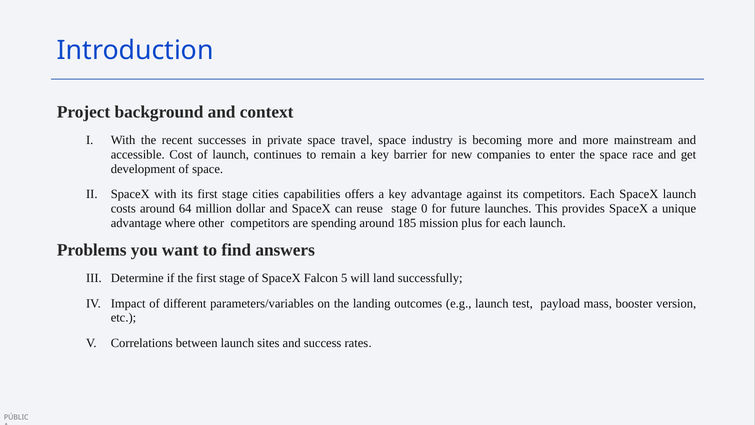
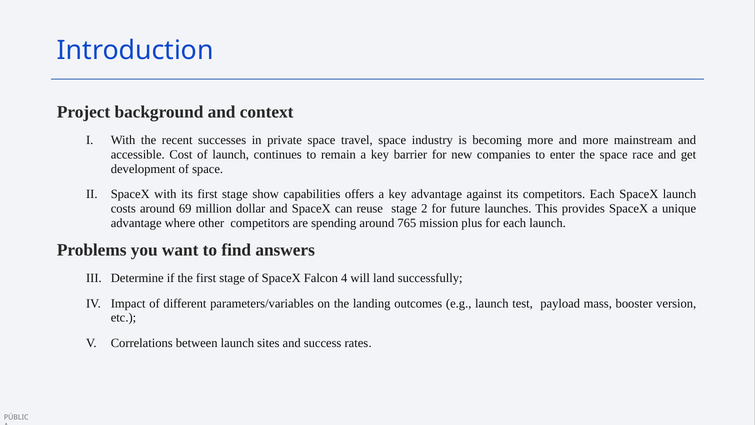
cities: cities -> show (266, 194)
64: 64 -> 69 (185, 209)
0: 0 -> 2 (424, 209)
185: 185 -> 765 (407, 223)
5: 5 -> 4 (344, 278)
